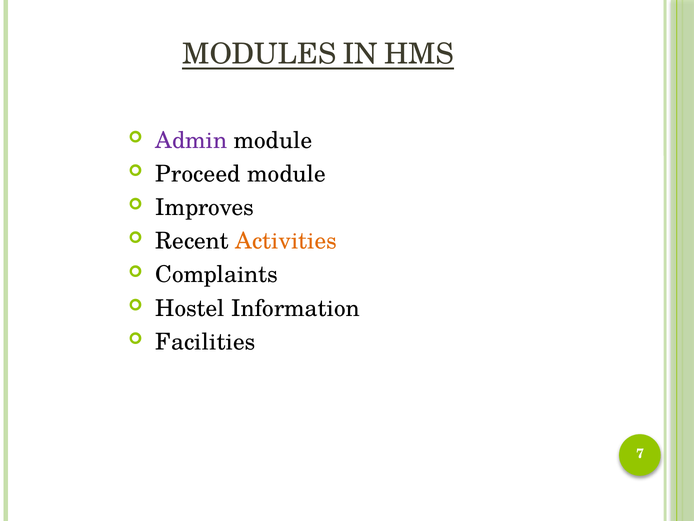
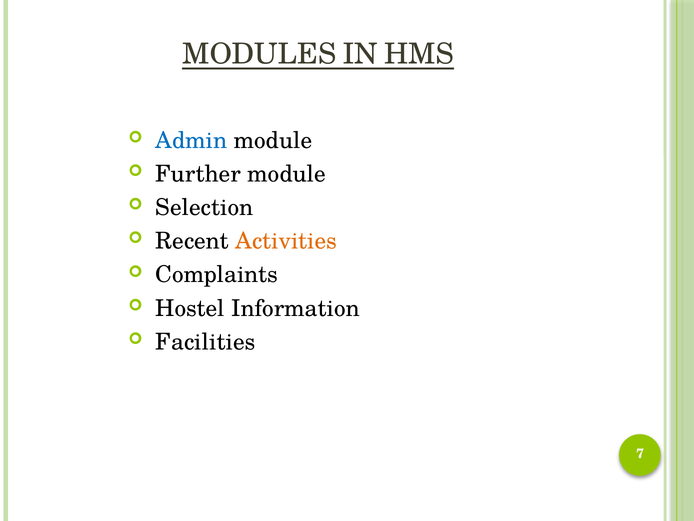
Admin colour: purple -> blue (191, 140)
Proceed: Proceed -> Further (198, 174)
Improves: Improves -> Selection (204, 207)
